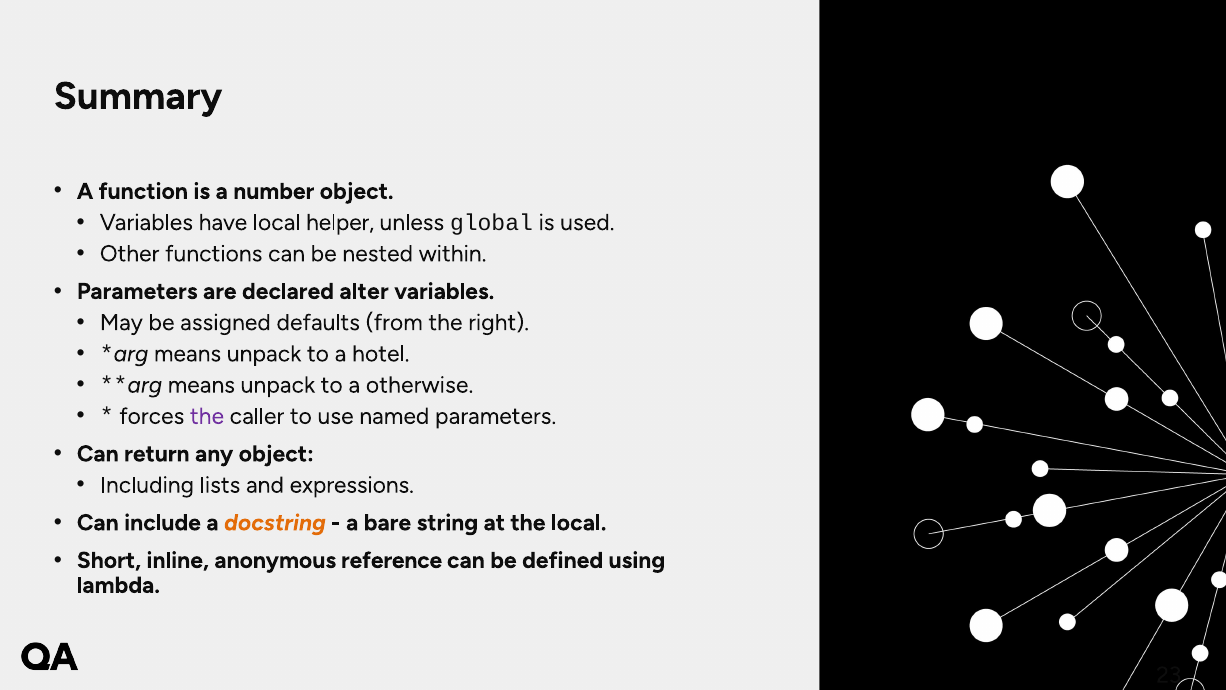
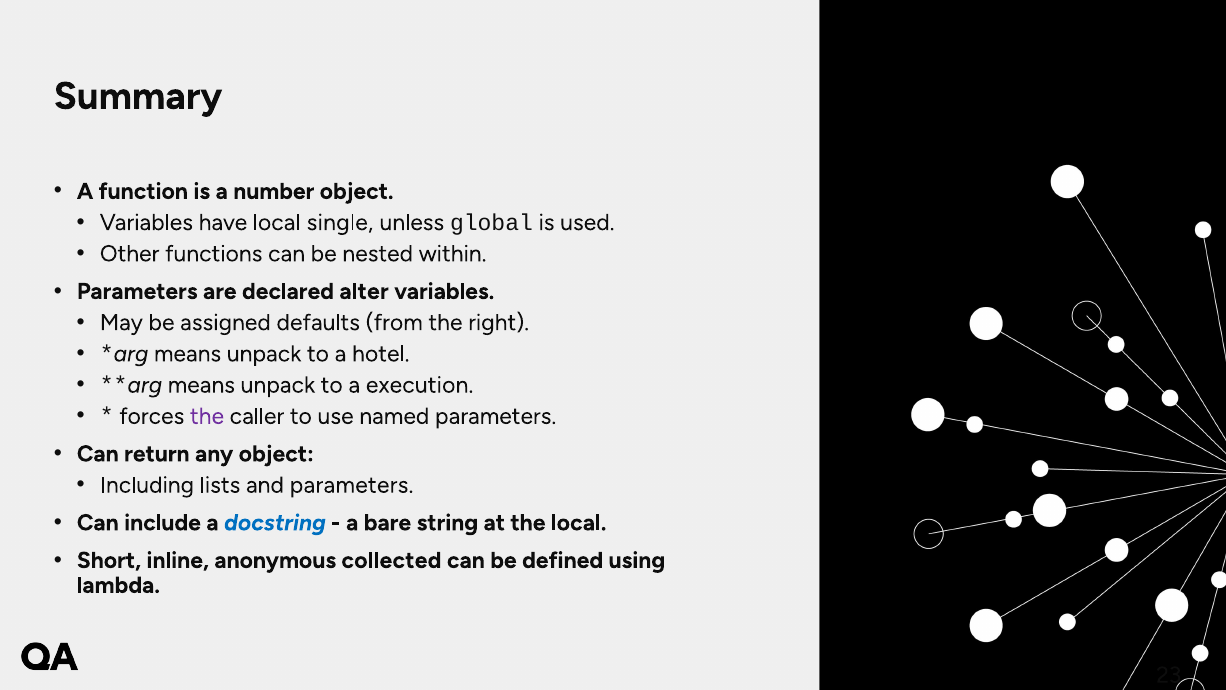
helper: helper -> single (340, 222)
otherwise: otherwise -> execution (420, 385)
and expressions: expressions -> parameters (352, 485)
docstring colour: orange -> blue (275, 522)
reference: reference -> collected (391, 560)
